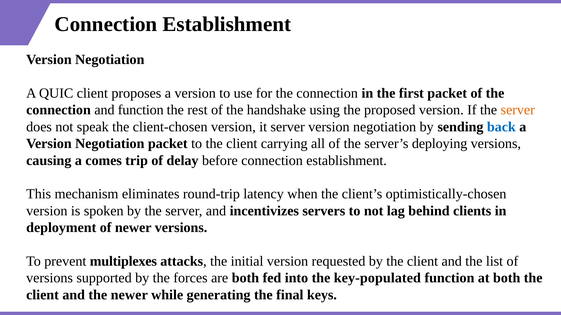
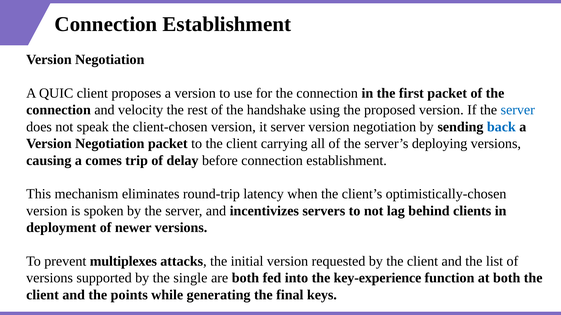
and function: function -> velocity (141, 110)
server colour: orange -> blue (518, 110)
forces: forces -> single (190, 278)
key-populated: key-populated -> key-experience (377, 278)
the newer: newer -> points (129, 295)
